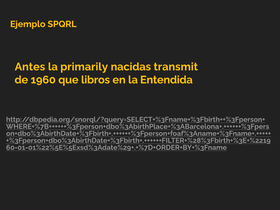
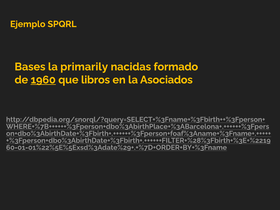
Antes: Antes -> Bases (30, 67)
transmit: transmit -> formado (176, 67)
1960 underline: none -> present (43, 80)
Entendida: Entendida -> Asociados (166, 80)
